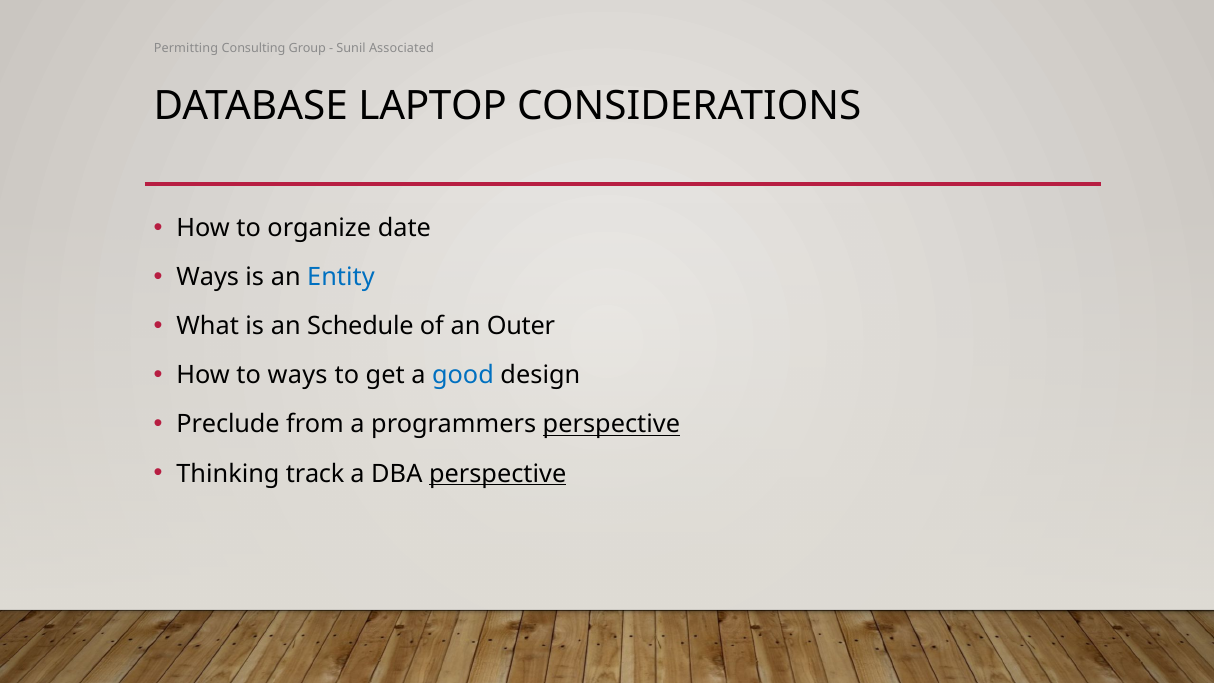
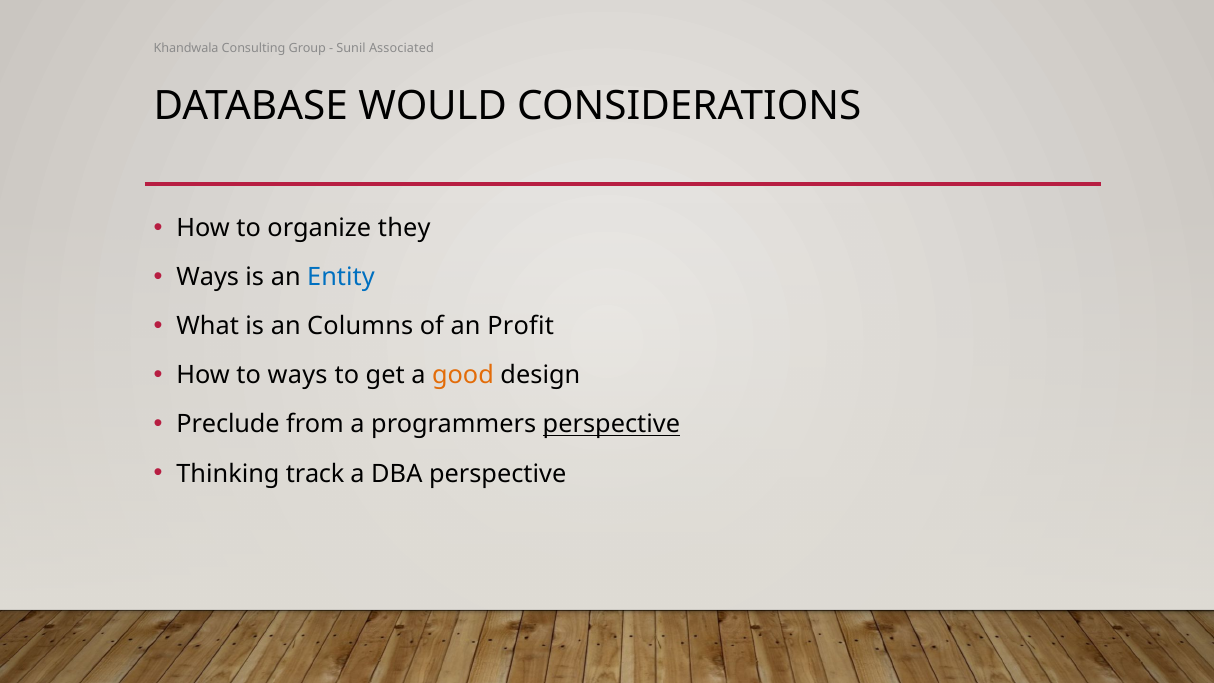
Permitting: Permitting -> Khandwala (186, 48)
LAPTOP: LAPTOP -> WOULD (433, 106)
date: date -> they (404, 228)
Schedule: Schedule -> Columns (360, 326)
Outer: Outer -> Profit (521, 326)
good colour: blue -> orange (463, 375)
perspective underline: present -> none (498, 474)
